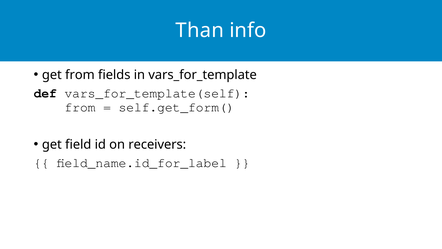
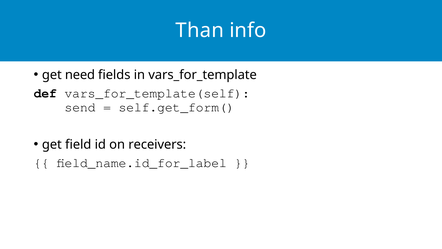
get from: from -> need (80, 75)
from: from -> send (80, 107)
